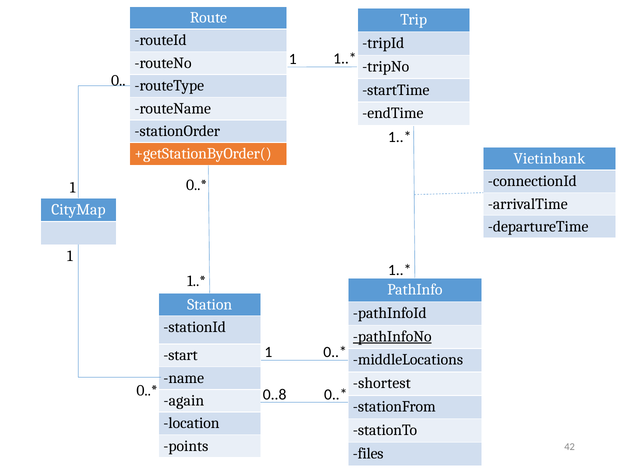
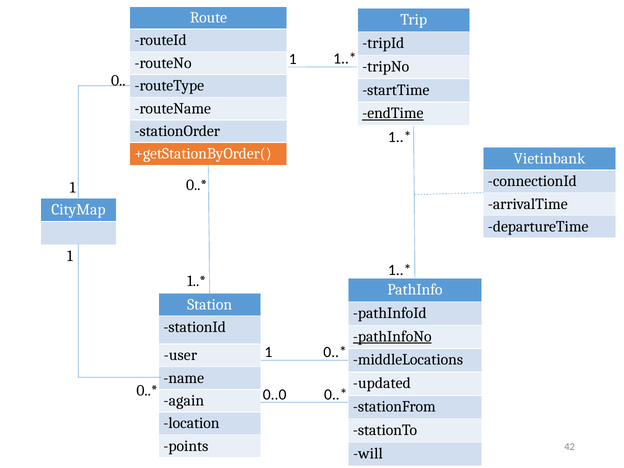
endTime underline: none -> present (393, 113)
start: start -> user (180, 355)
shortest: shortest -> updated (382, 383)
0..8: 0..8 -> 0..0 (275, 394)
files: files -> will (368, 453)
